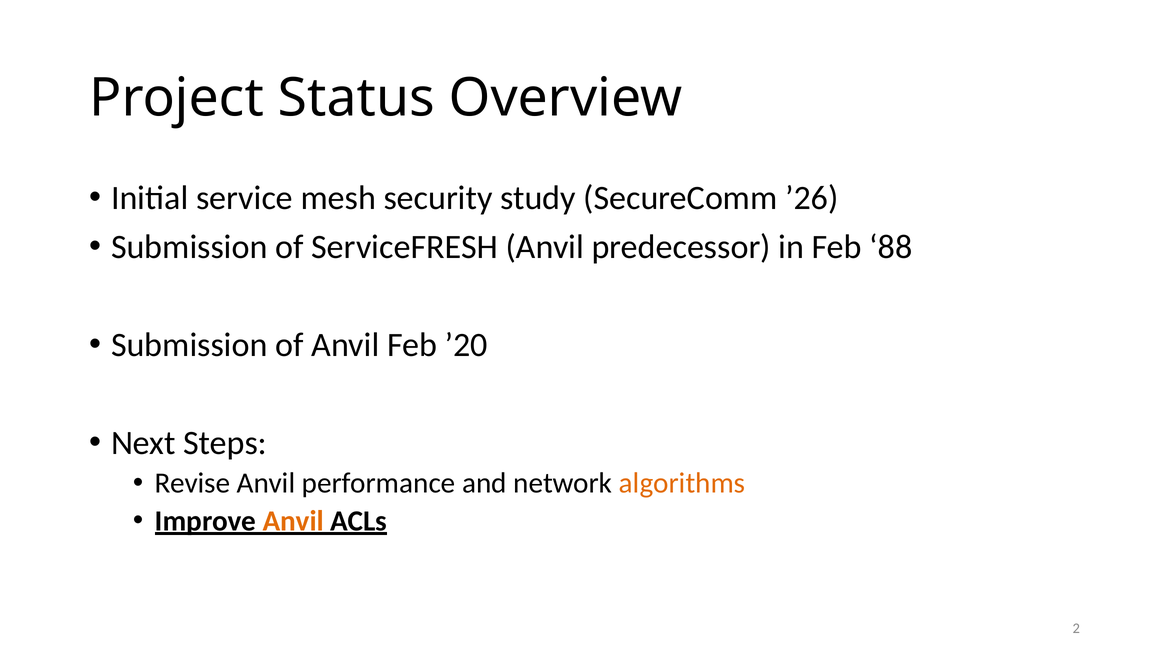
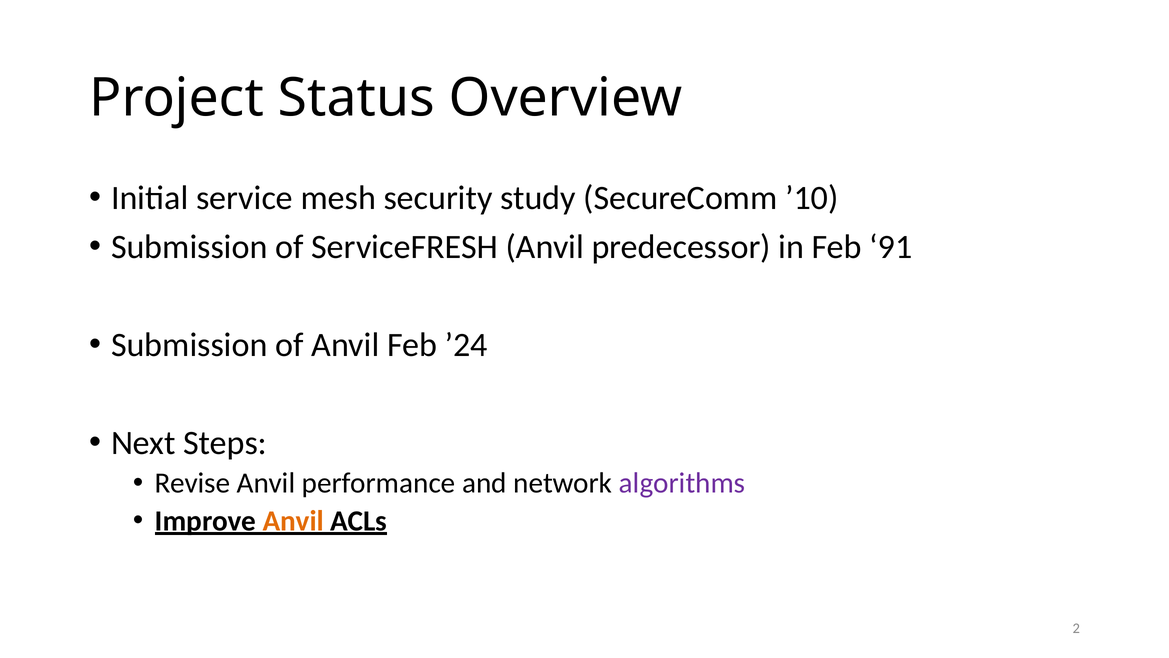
’26: ’26 -> ’10 (812, 198)
88: 88 -> 91 (891, 247)
’20: ’20 -> ’24 (466, 345)
algorithms colour: orange -> purple (682, 483)
